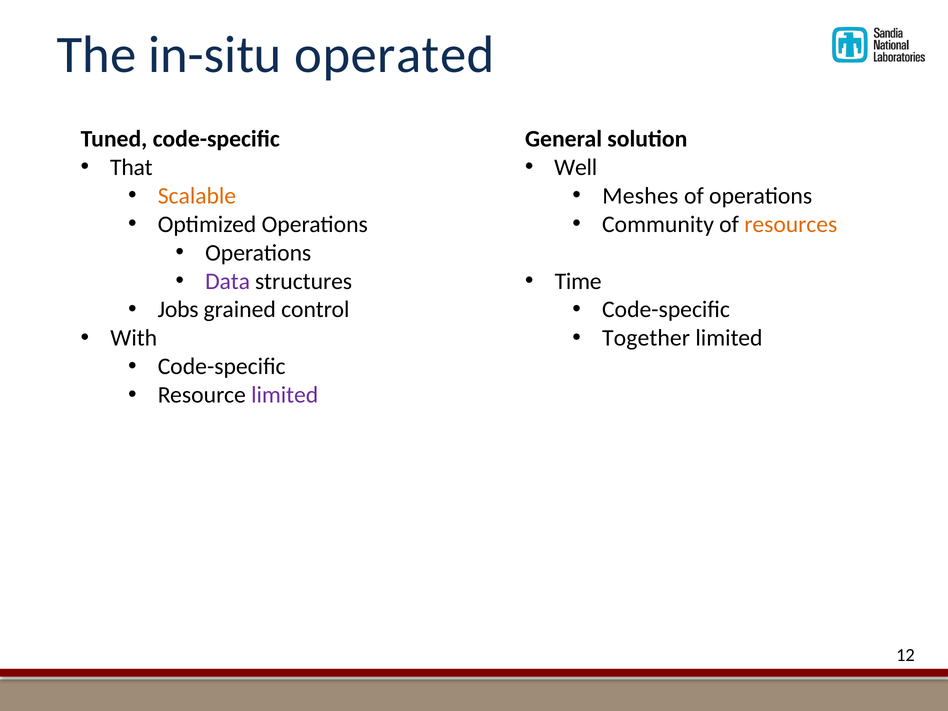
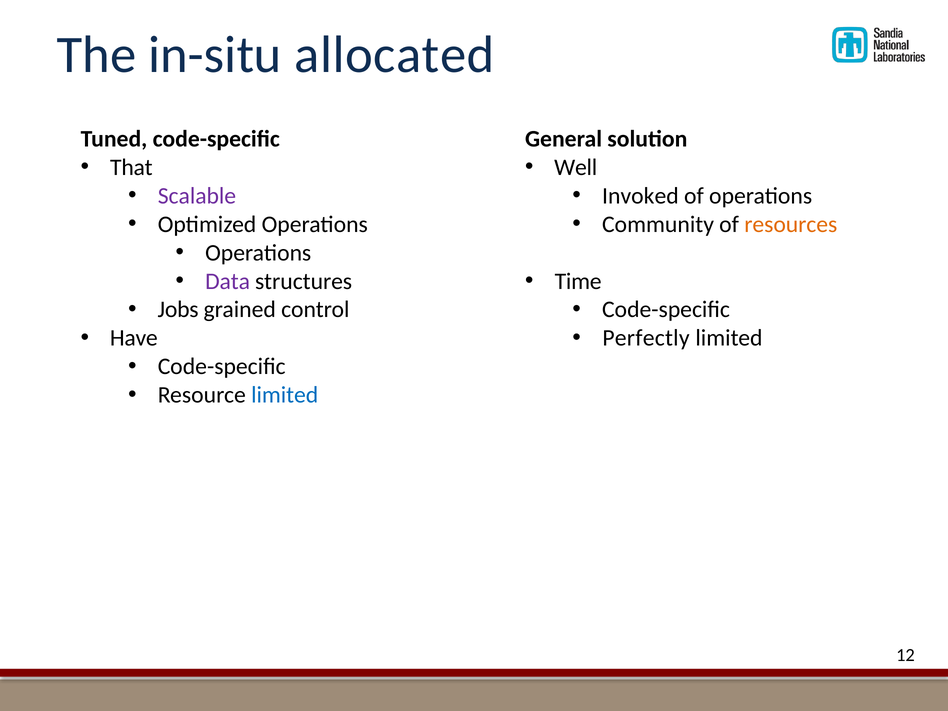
operated: operated -> allocated (394, 55)
Scalable colour: orange -> purple (197, 196)
Meshes: Meshes -> Invoked (640, 196)
With: With -> Have (134, 338)
Together: Together -> Perfectly (646, 338)
limited colour: purple -> blue (285, 395)
